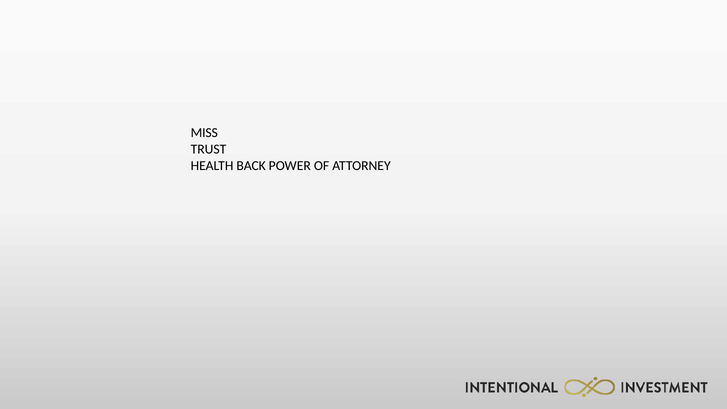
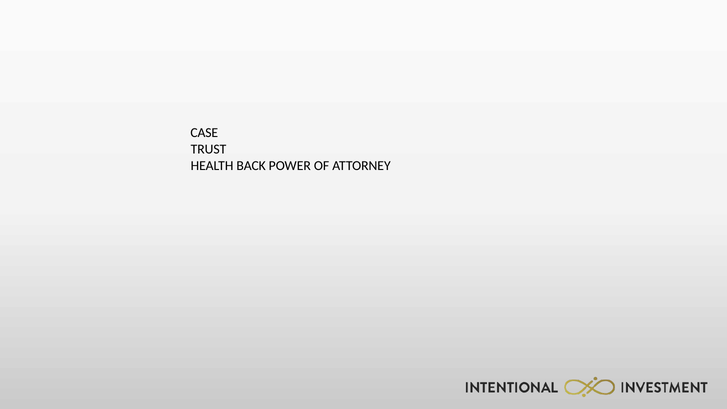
MISS: MISS -> CASE (204, 133)
